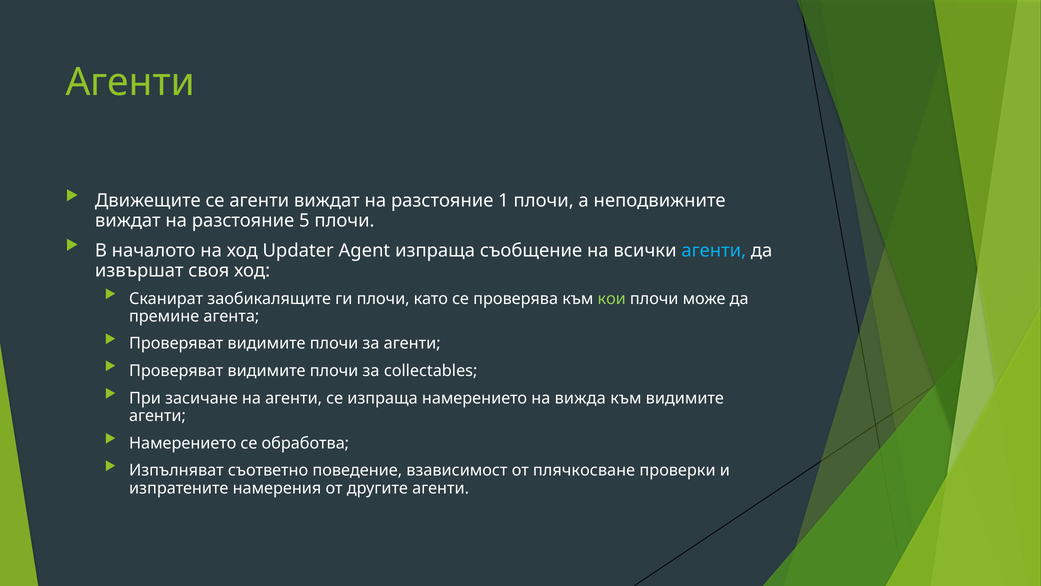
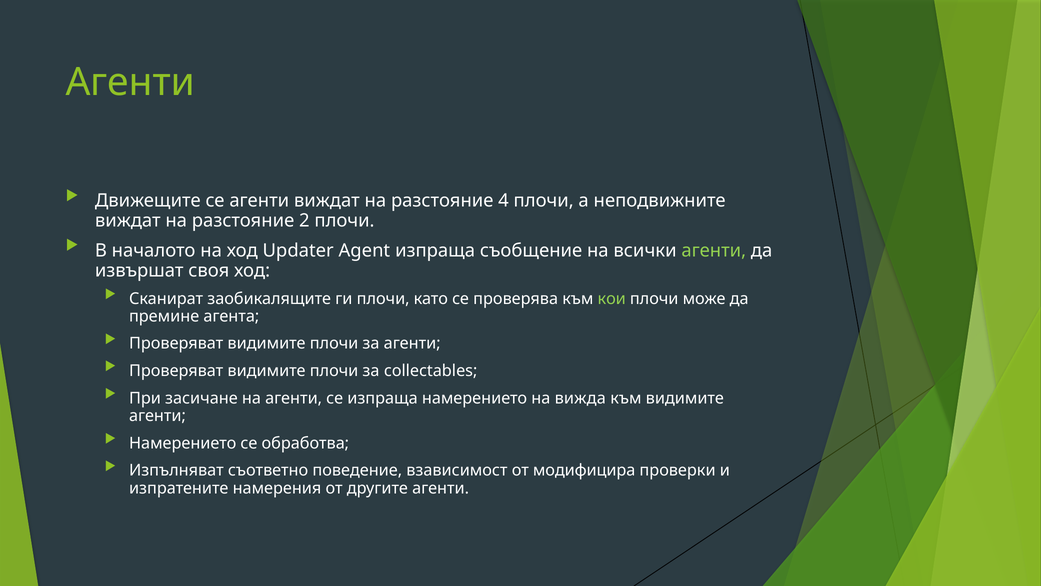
1: 1 -> 4 (504, 201)
5: 5 -> 2 (304, 221)
агенти colour: light blue -> light green (714, 250)
плячкосване: плячкосване -> модифицира (584, 470)
